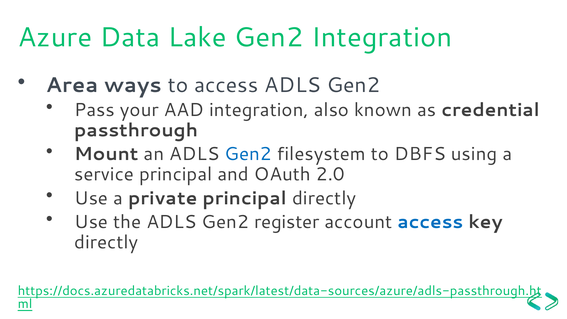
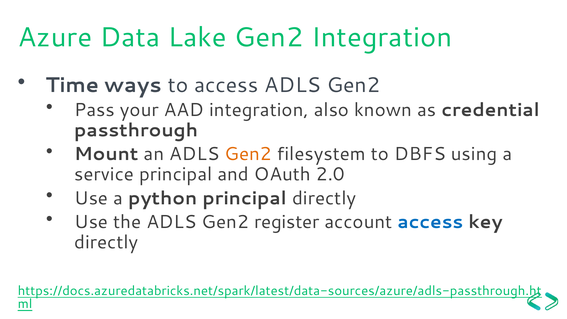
Area: Area -> Time (72, 85)
Gen2 colour: blue -> orange (248, 154)
private: private -> python (163, 198)
